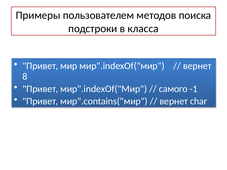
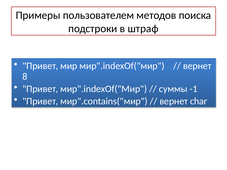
класса: класса -> штраф (143, 29)
самого: самого -> суммы (173, 89)
